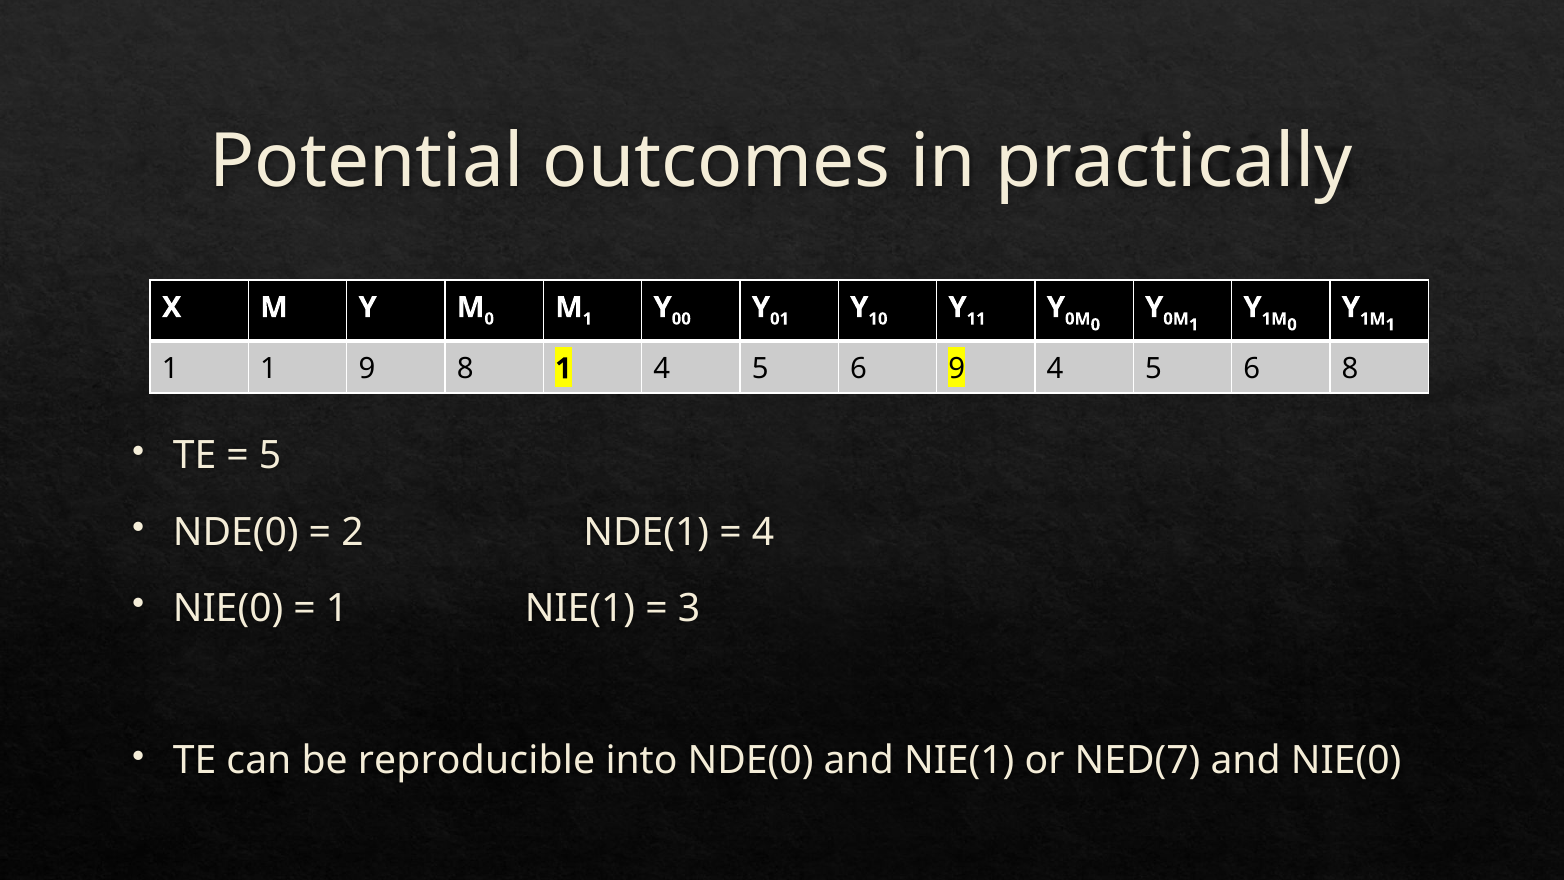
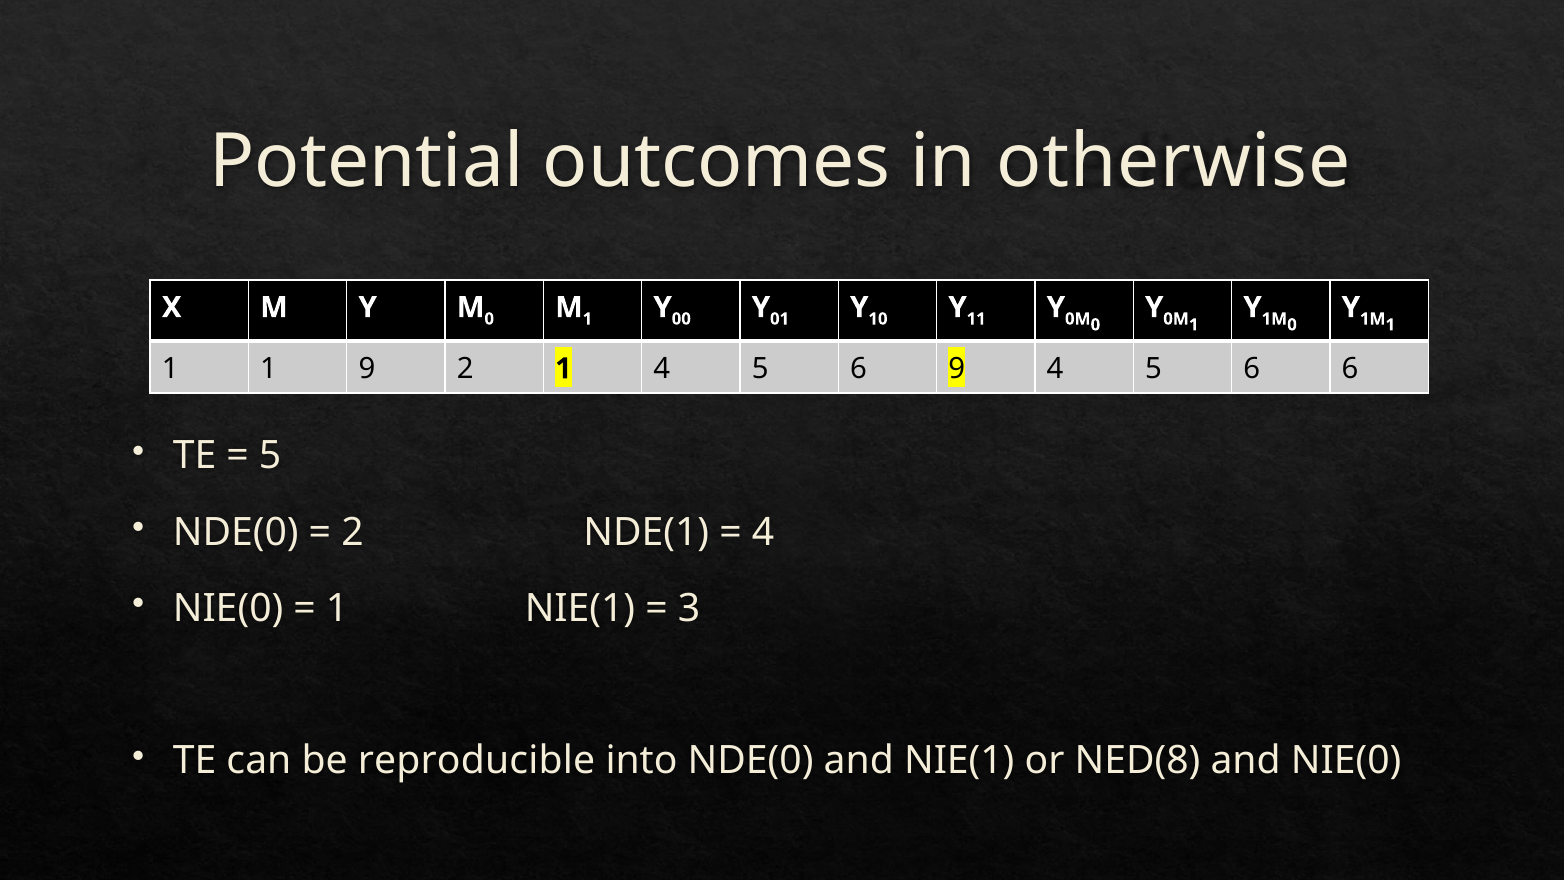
practically: practically -> otherwise (1174, 162)
9 8: 8 -> 2 (465, 369)
6 8: 8 -> 6 (1350, 369)
NED(7: NED(7 -> NED(8 (1138, 761)
